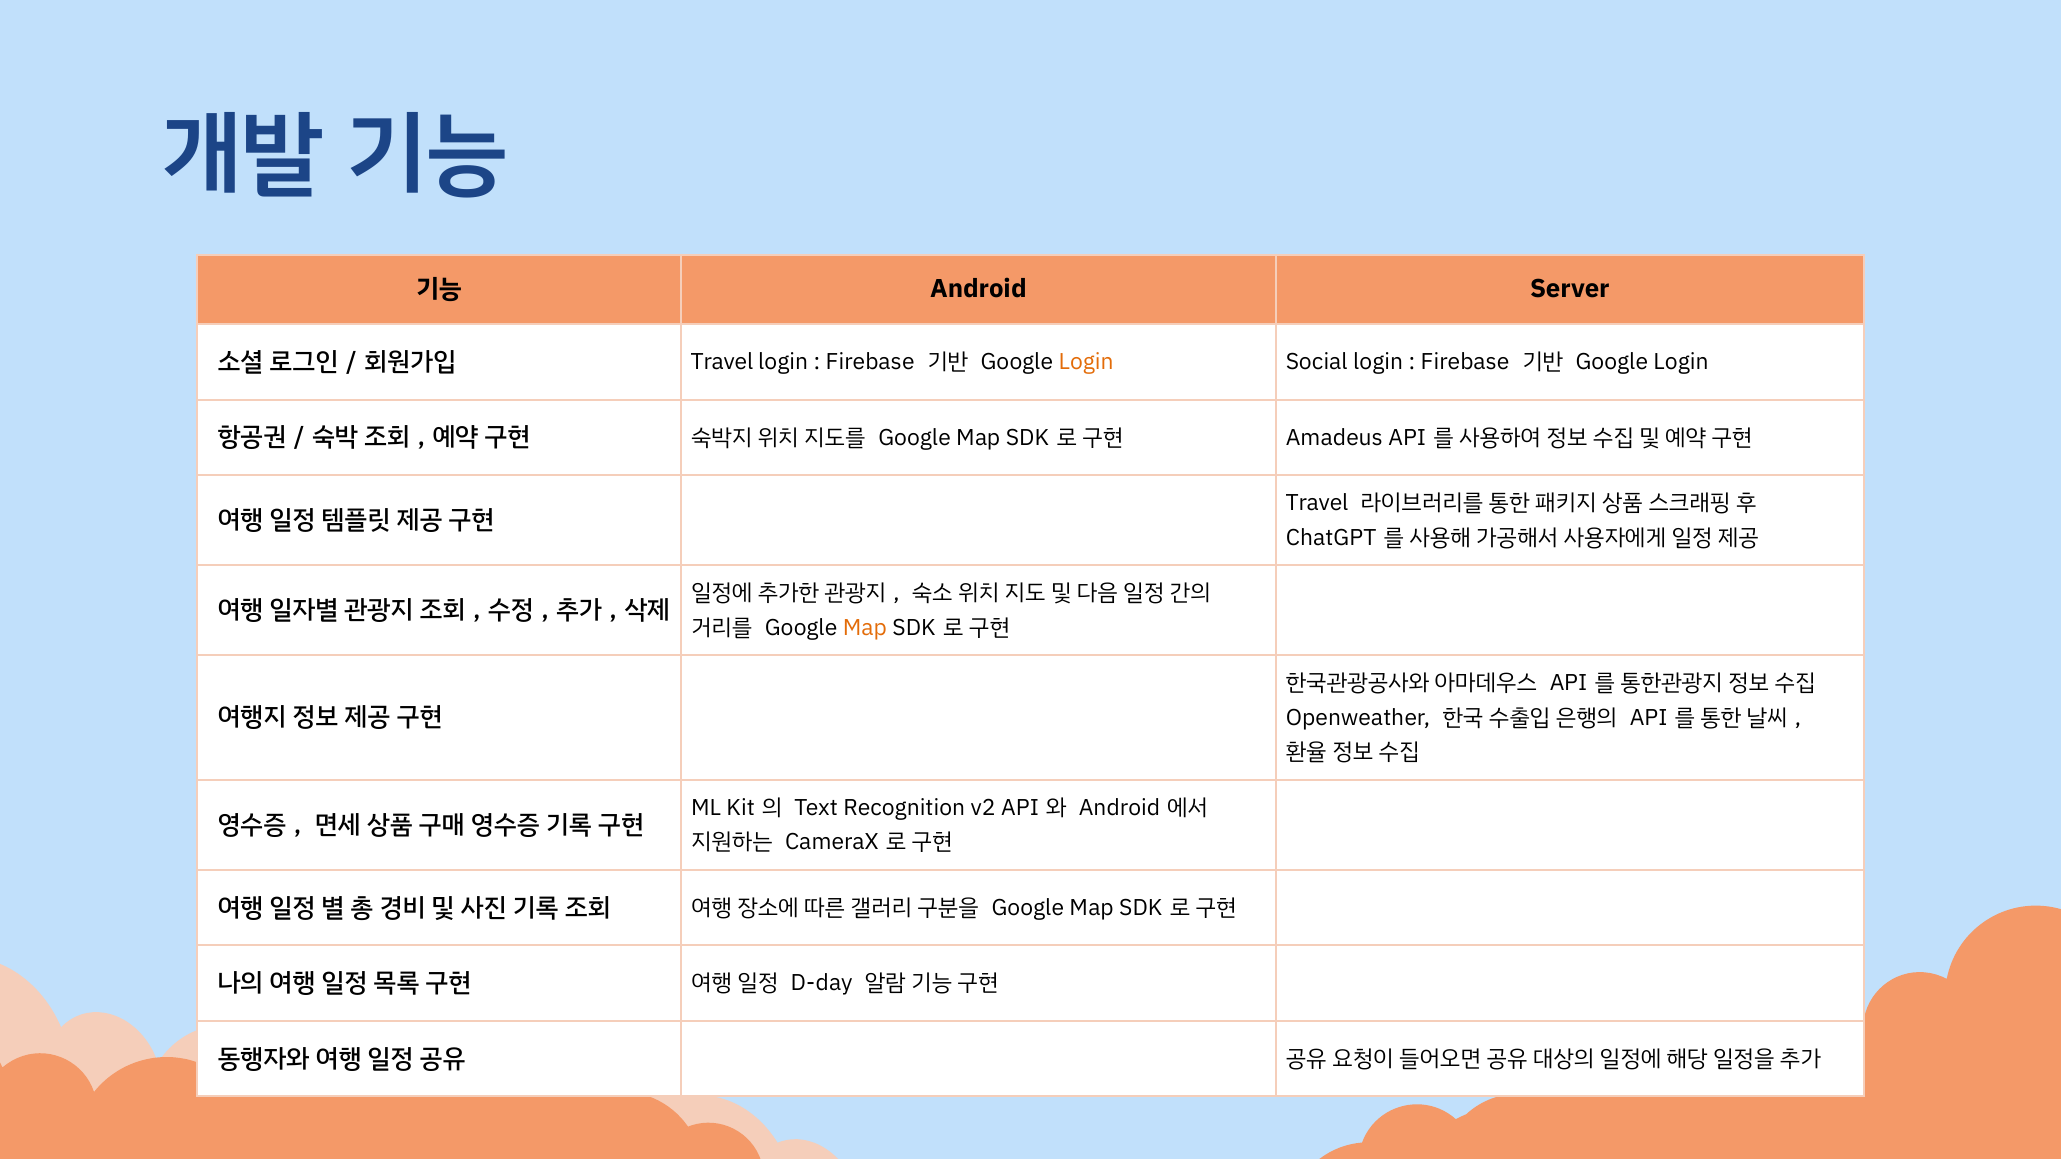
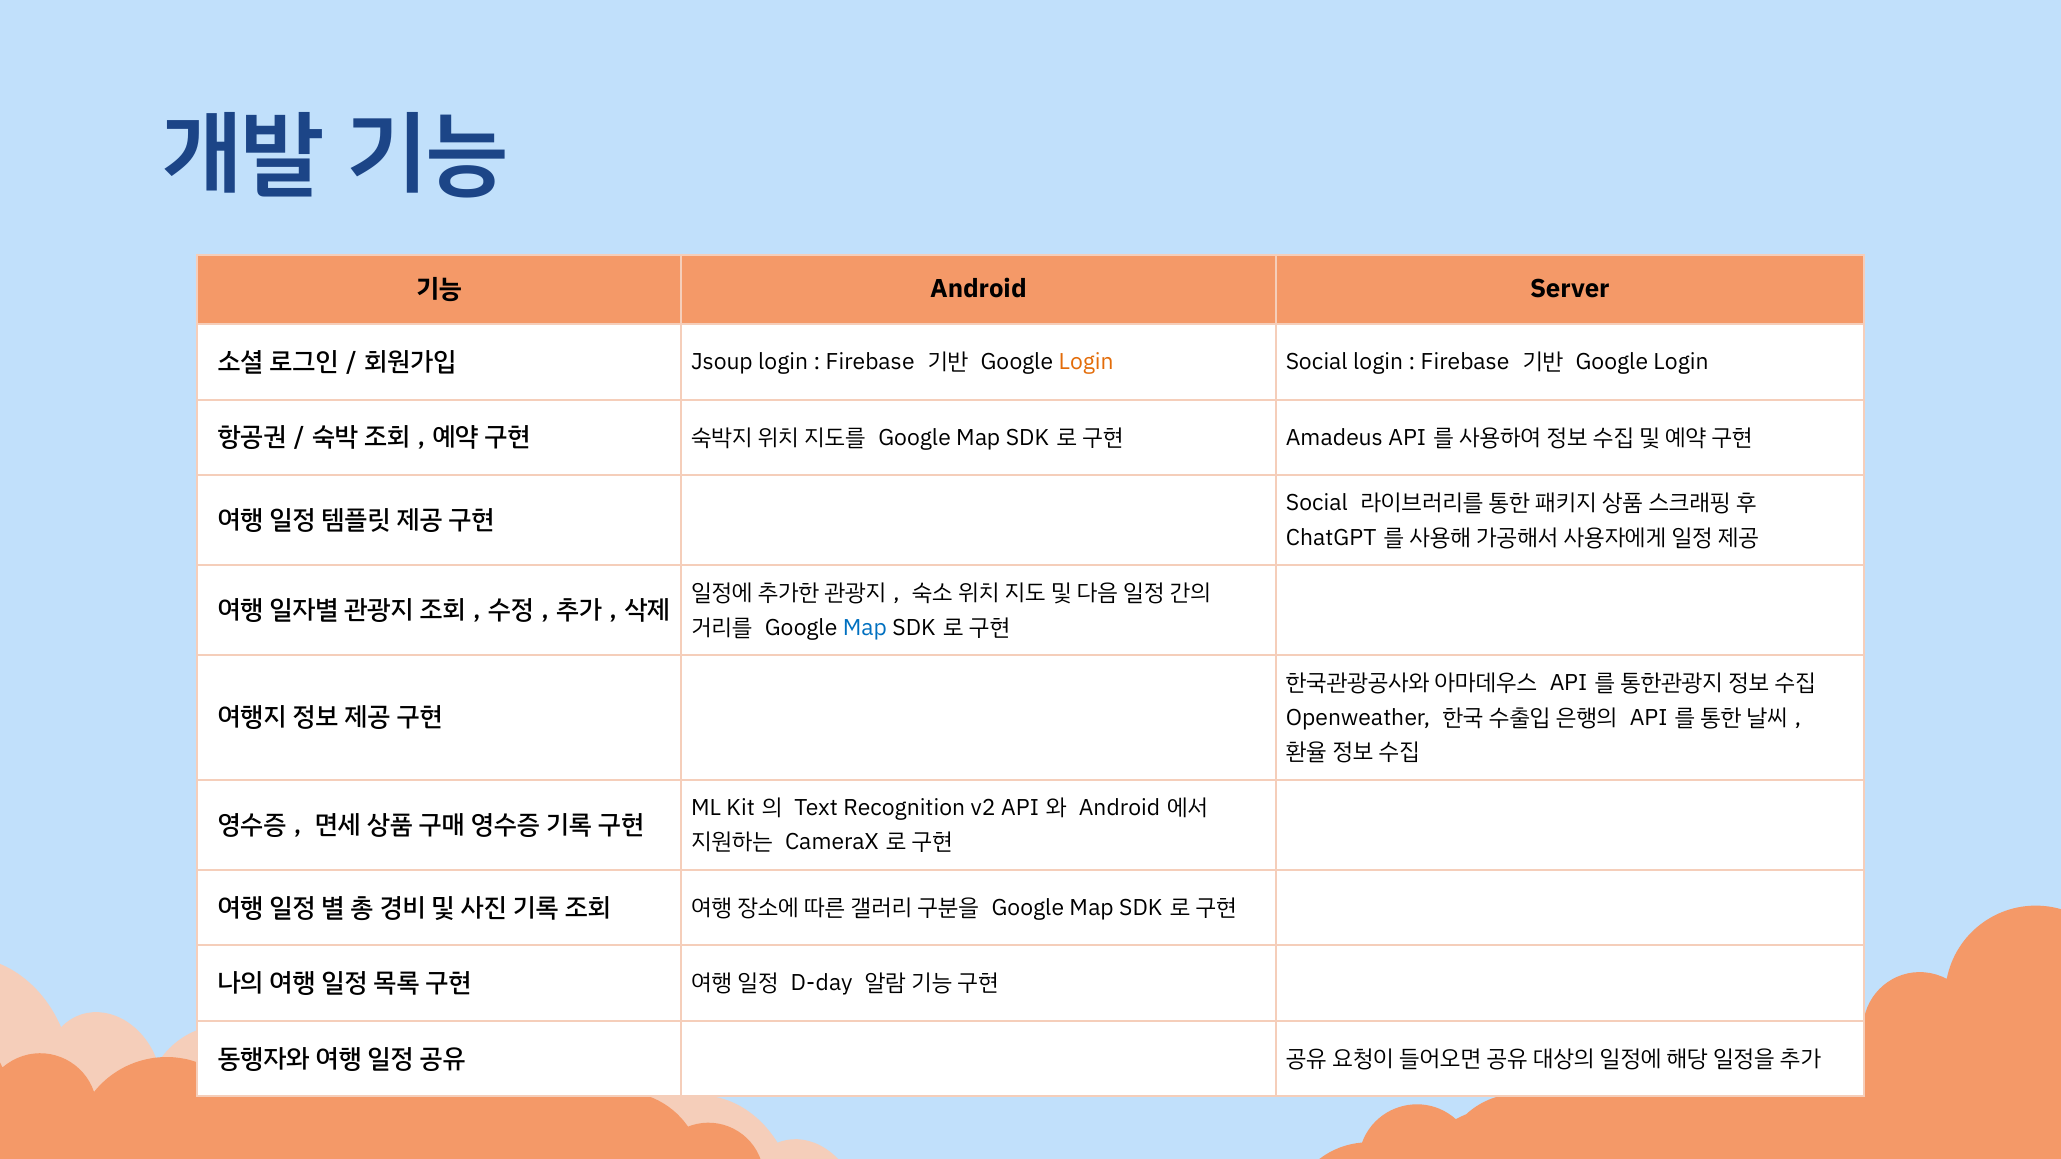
Travel: Travel -> Jsoup (722, 362)
Travel: Travel -> Social (1317, 503)
Map colour: orange -> blue (865, 628)
